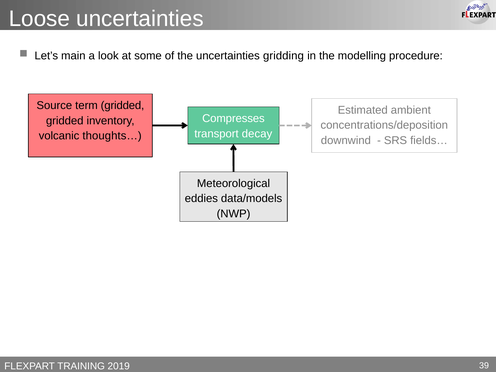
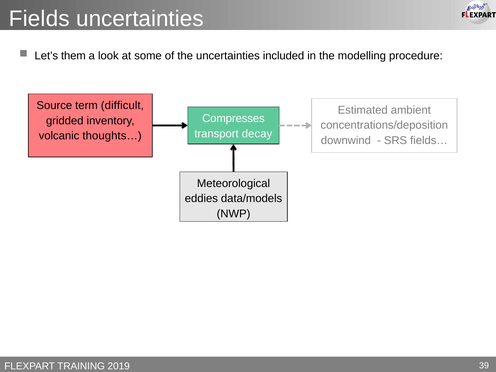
Loose: Loose -> Fields (39, 19)
main: main -> them (73, 56)
gridding: gridding -> included (284, 56)
term gridded: gridded -> difficult (122, 105)
